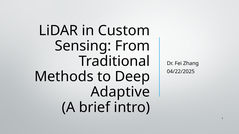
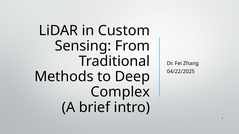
Adaptive: Adaptive -> Complex (120, 92)
